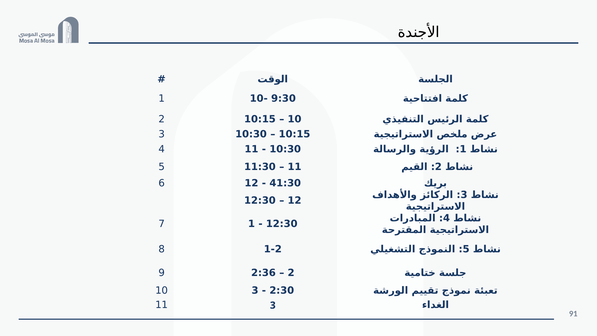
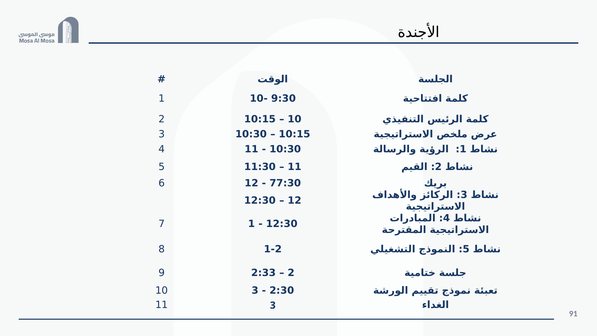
41:30: 41:30 -> 77:30 (285, 183)
2:36: 2:36 -> 2:33 (263, 273)
